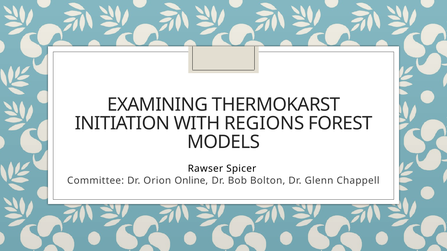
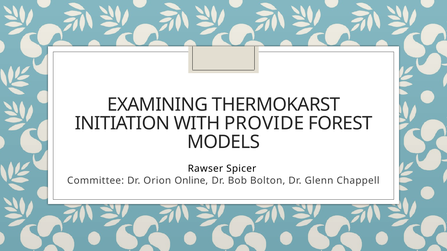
REGIONS: REGIONS -> PROVIDE (264, 124)
